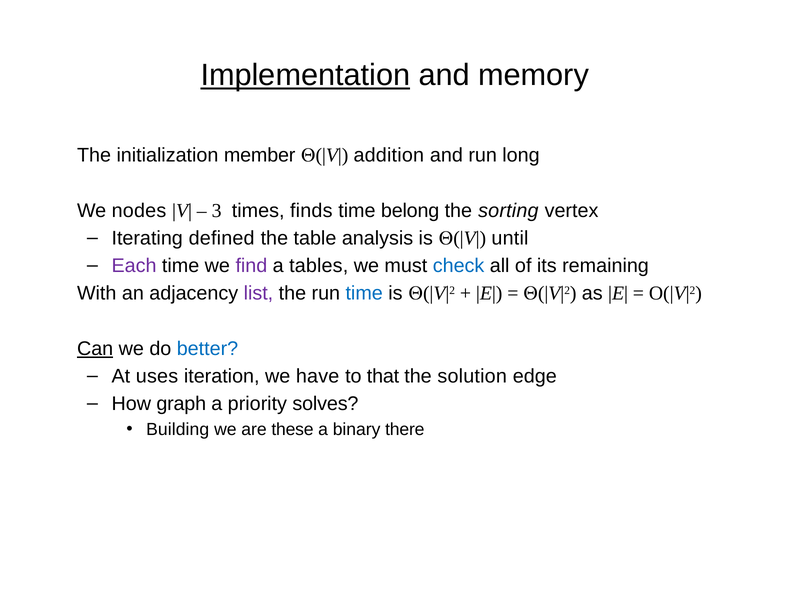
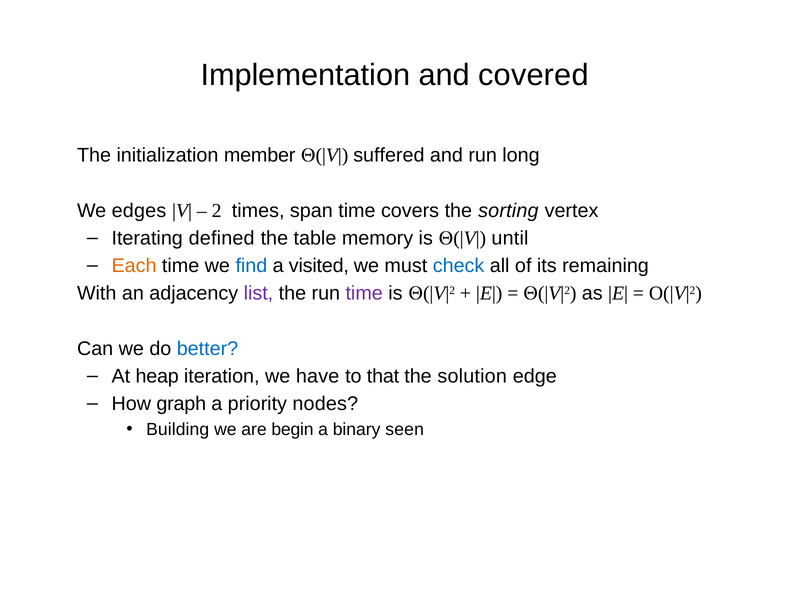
Implementation underline: present -> none (305, 75)
memory: memory -> covered (534, 75)
addition: addition -> suffered (389, 155)
nodes: nodes -> edges (139, 211)
3: 3 -> 2 (217, 211)
finds: finds -> span (311, 211)
belong: belong -> covers (410, 211)
analysis: analysis -> memory (378, 238)
Each colour: purple -> orange (134, 266)
find colour: purple -> blue (251, 266)
tables: tables -> visited (319, 266)
time colour: blue -> purple (364, 294)
Can underline: present -> none (95, 349)
uses: uses -> heap (157, 377)
solves: solves -> nodes (325, 404)
these: these -> begin (292, 430)
there: there -> seen (405, 430)
